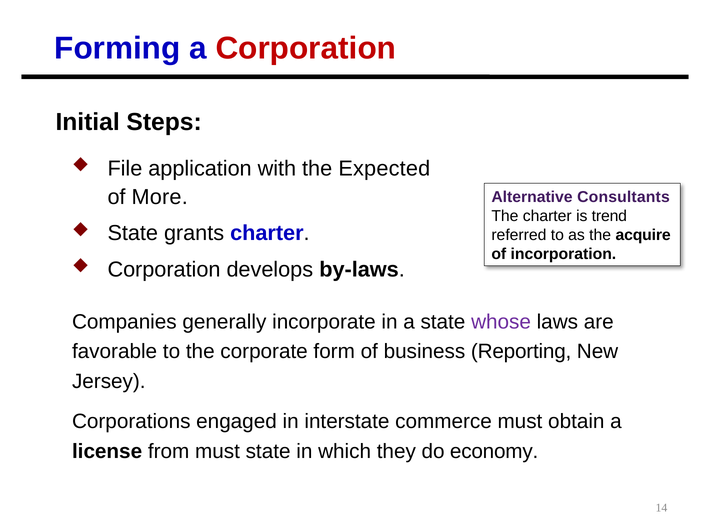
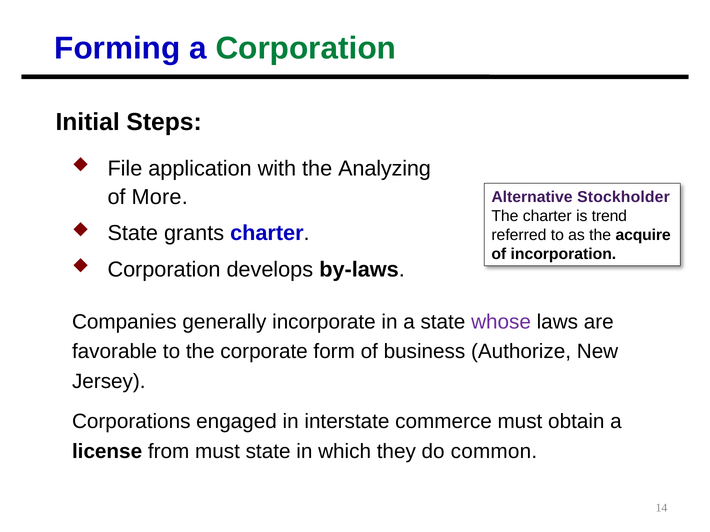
Corporation colour: red -> green (306, 48)
Expected: Expected -> Analyzing (385, 169)
Consultants: Consultants -> Stockholder (623, 197)
Reporting: Reporting -> Authorize (521, 352)
economy: economy -> common (494, 452)
